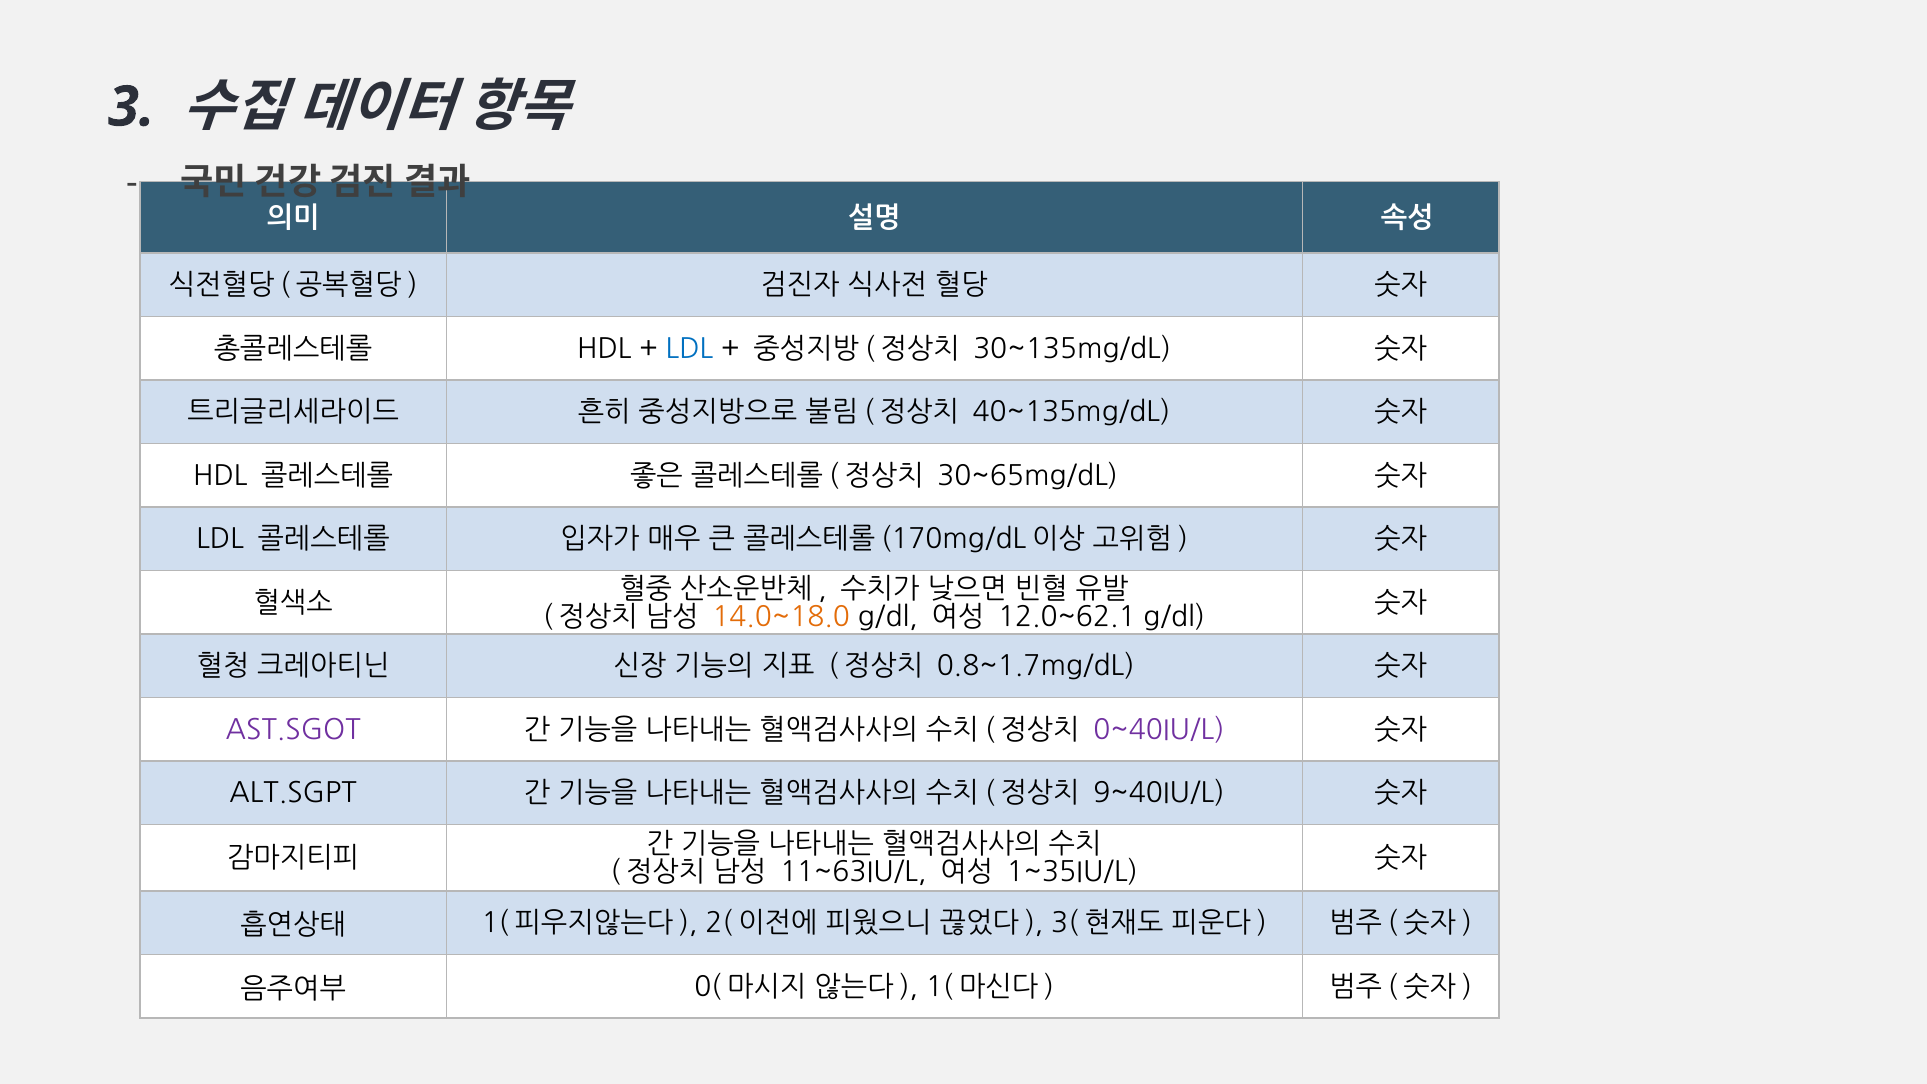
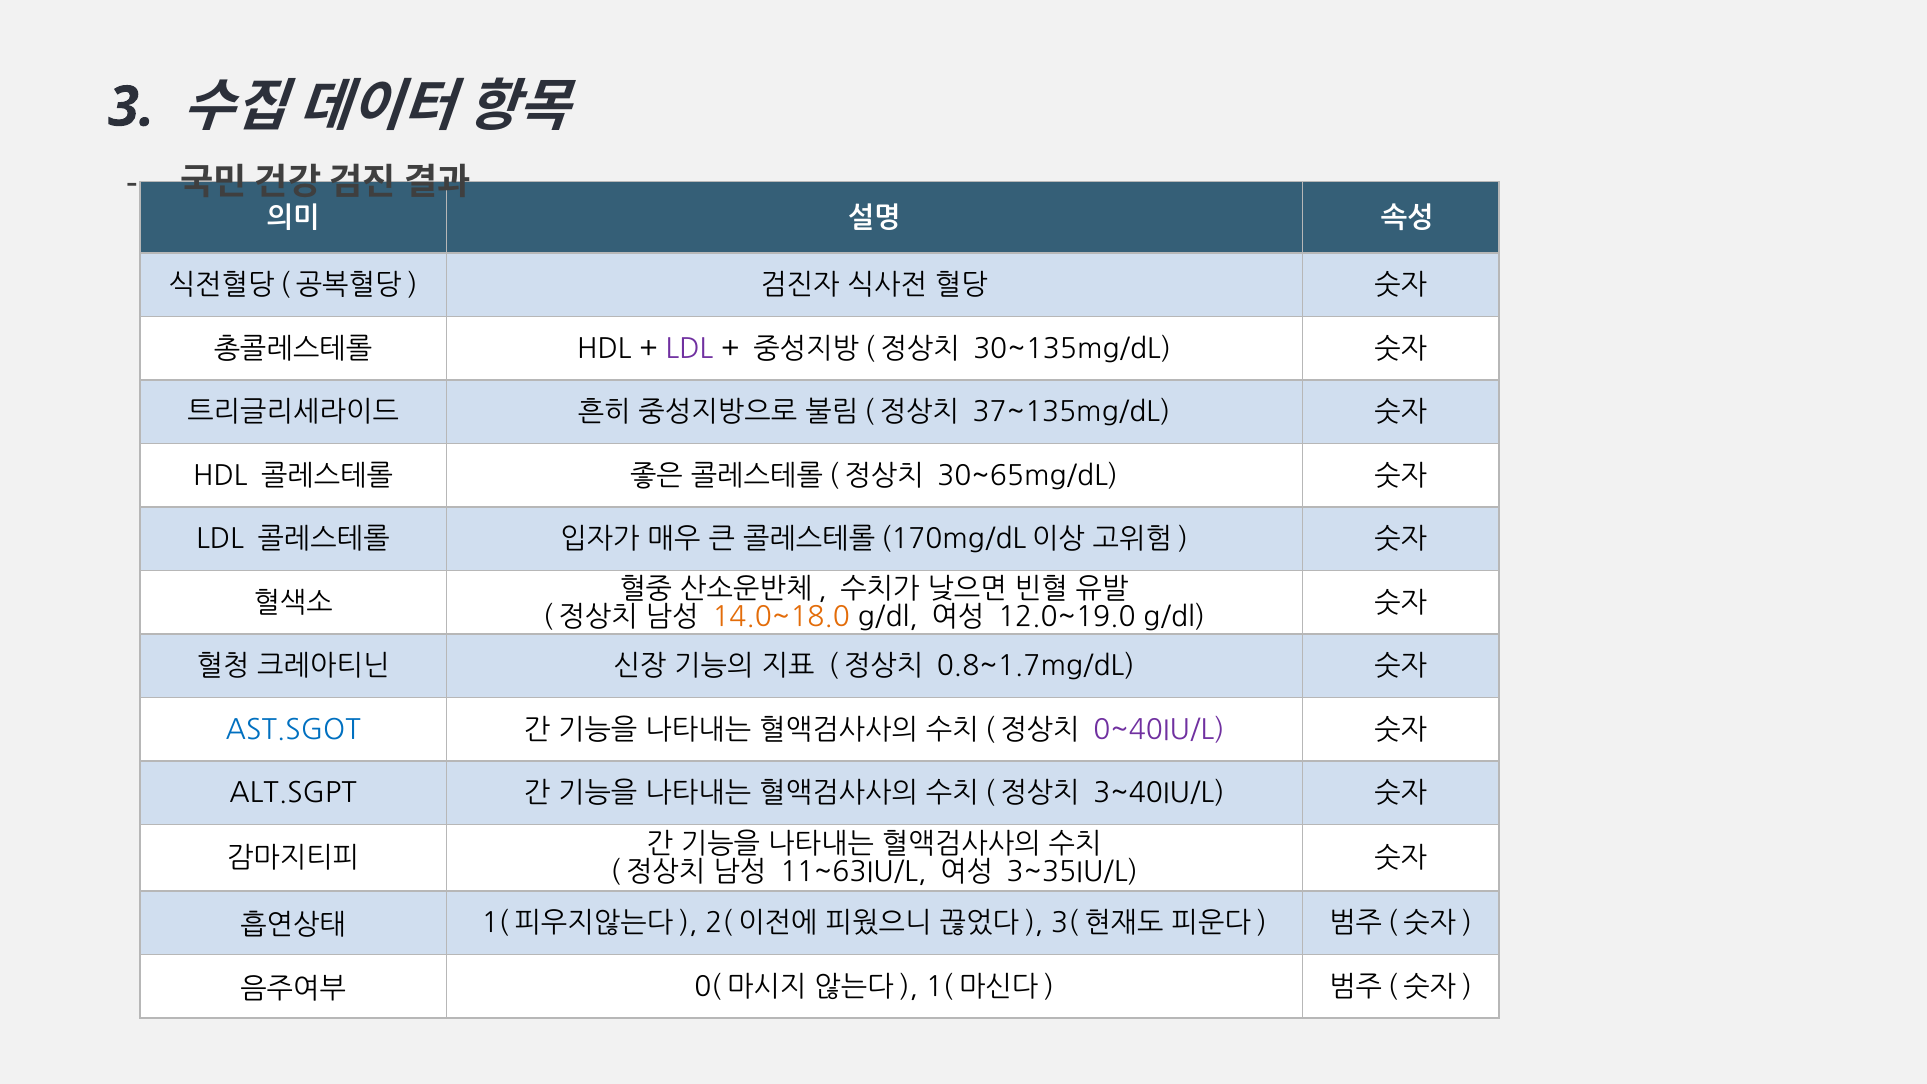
LDL colour: blue -> purple (689, 349)
40~135mg/dL: 40~135mg/dL -> 37~135mg/dL (1071, 412)
12.0~62.1: 12.0~62.1 -> 12.0~19.0 (1067, 617)
AST.SGOT colour: purple -> blue (293, 730)
9~40IU/L: 9~40IU/L -> 3~40IU/L (1159, 793)
1~35IU/L: 1~35IU/L -> 3~35IU/L (1072, 872)
